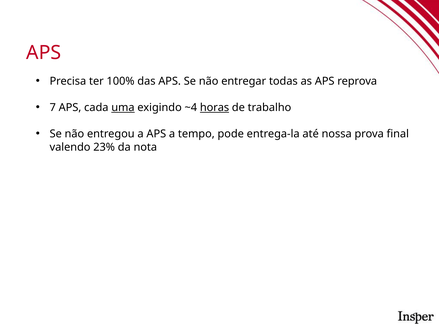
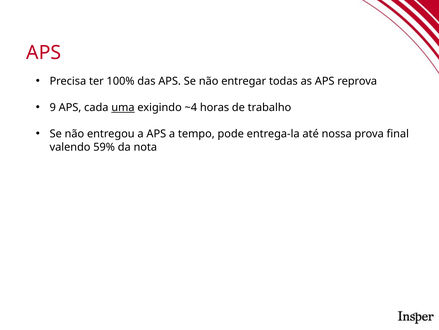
7: 7 -> 9 (53, 107)
horas underline: present -> none (215, 107)
23%: 23% -> 59% (104, 147)
